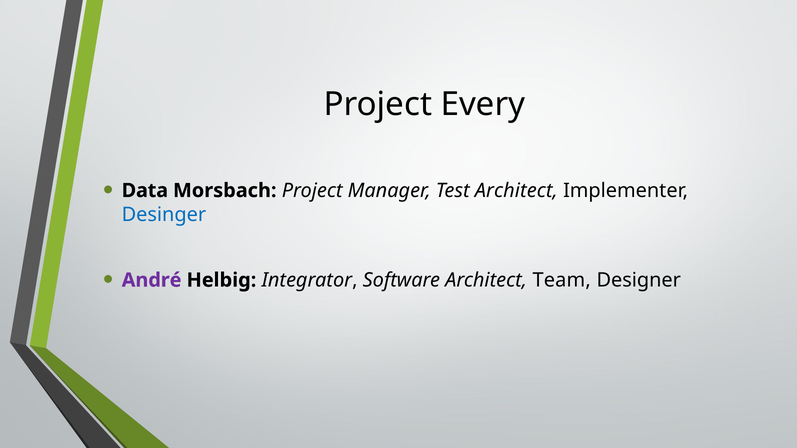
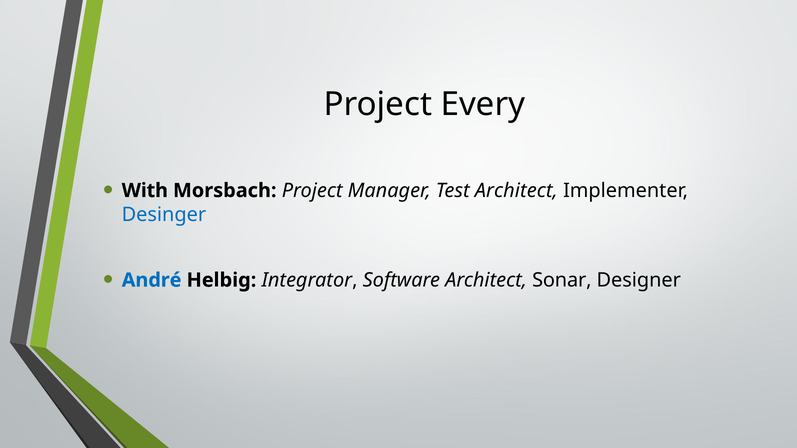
Data: Data -> With (145, 191)
André colour: purple -> blue (152, 280)
Team: Team -> Sonar (562, 280)
